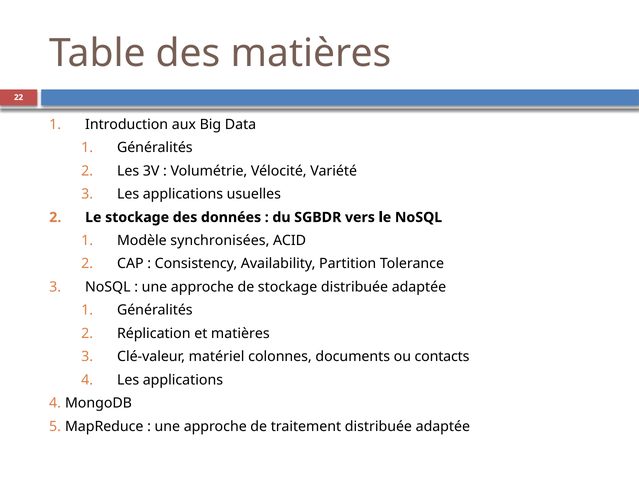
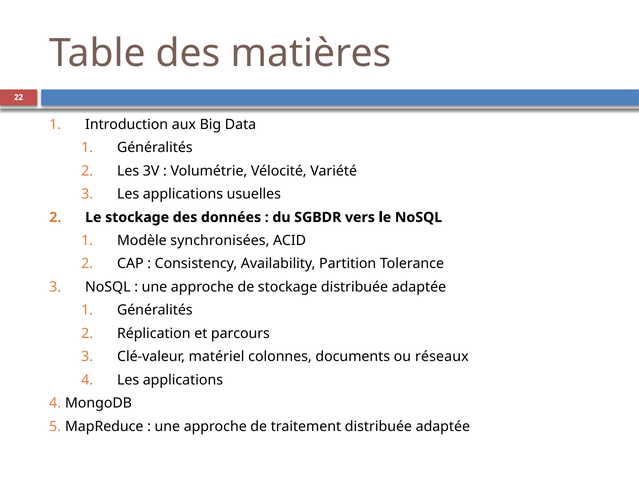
et matières: matières -> parcours (240, 334)
contacts: contacts -> réseaux (442, 357)
